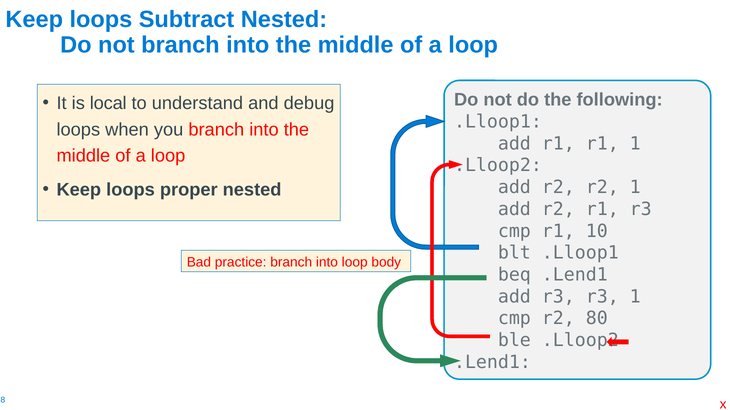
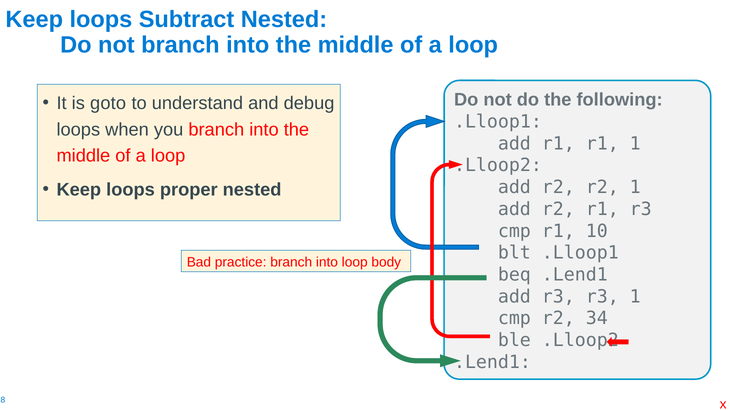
local: local -> goto (108, 104)
80: 80 -> 34 (597, 319)
